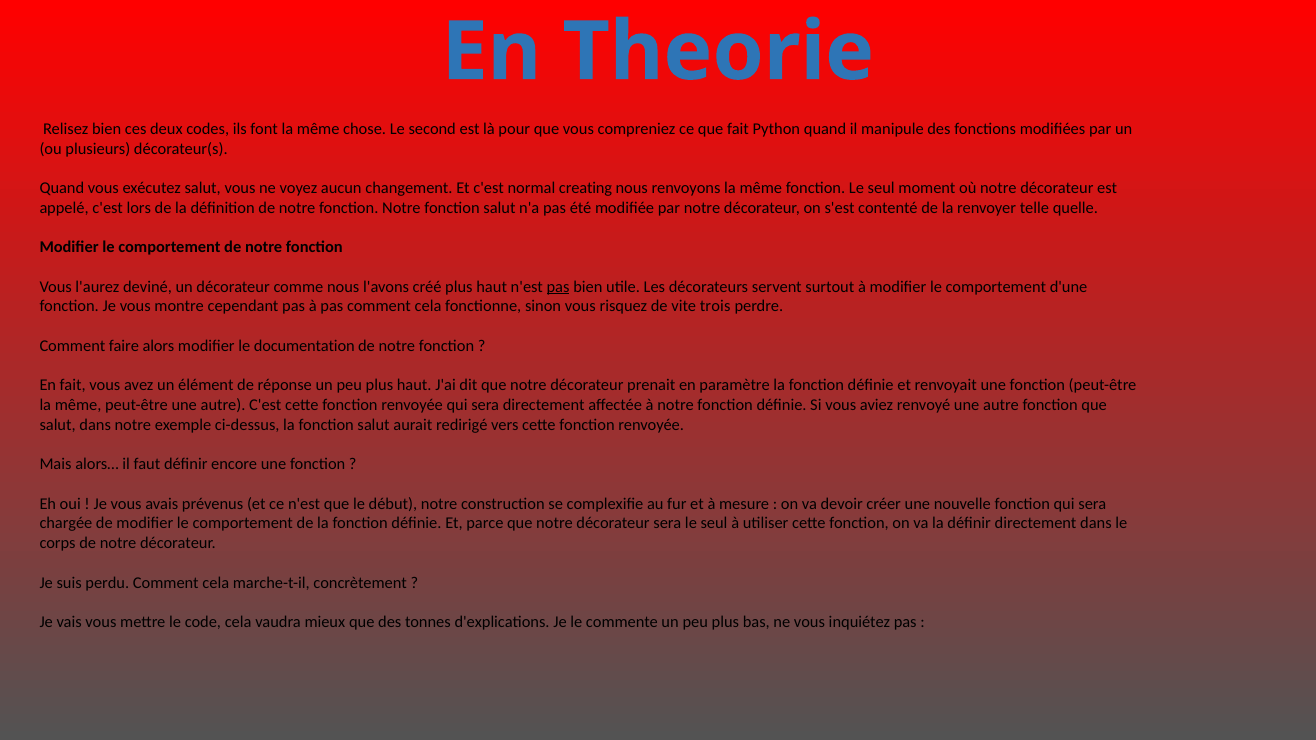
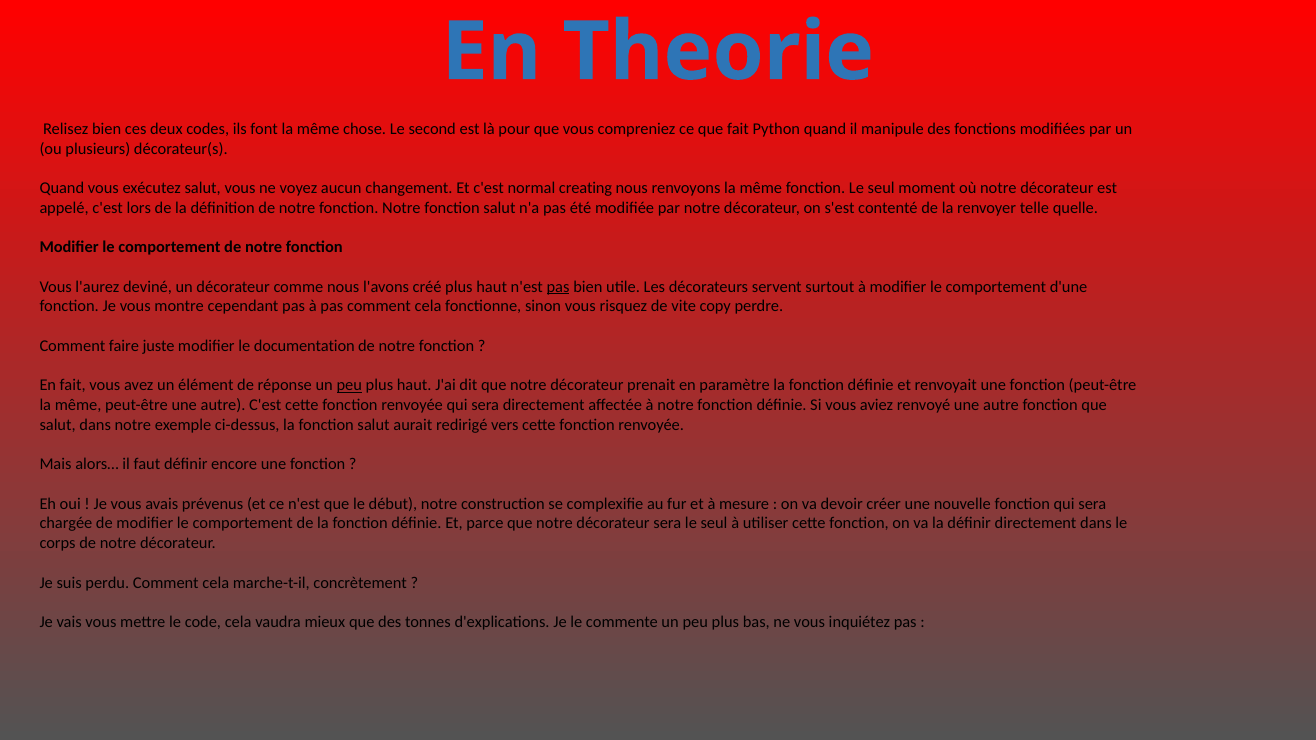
trois: trois -> copy (715, 307)
alors: alors -> juste (159, 346)
peu underline: none -> present (349, 386)
